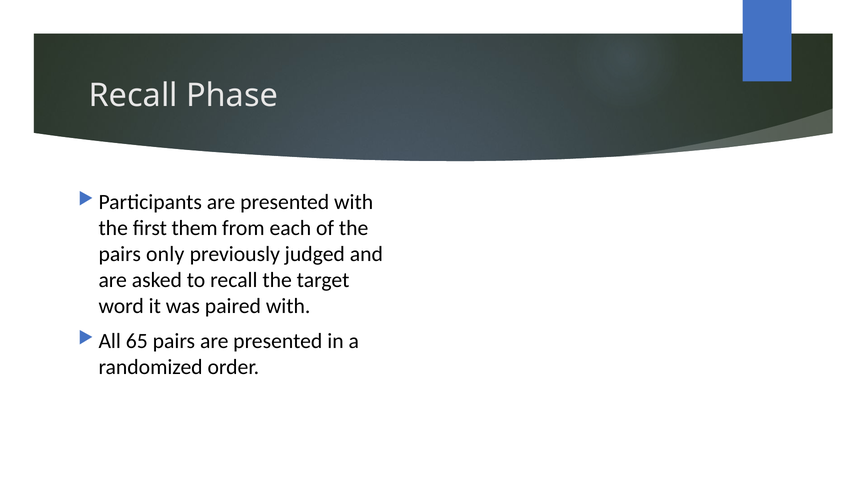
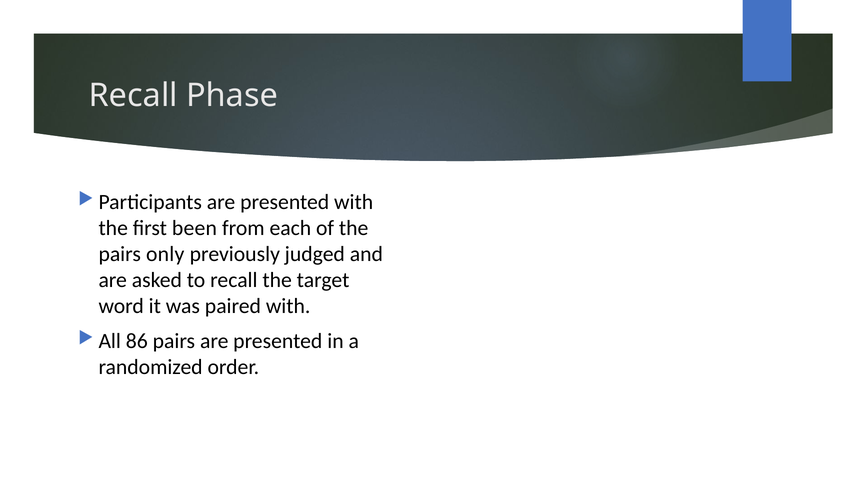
them: them -> been (194, 228)
65: 65 -> 86 (137, 341)
